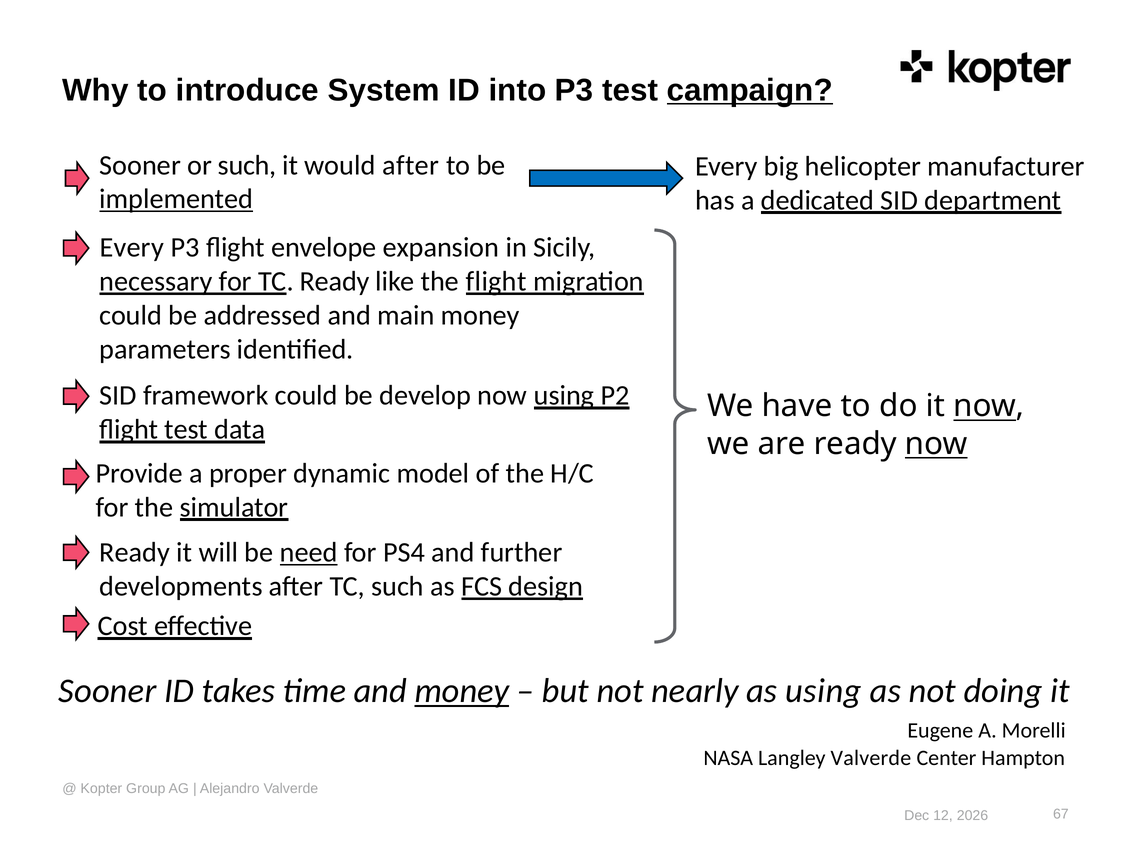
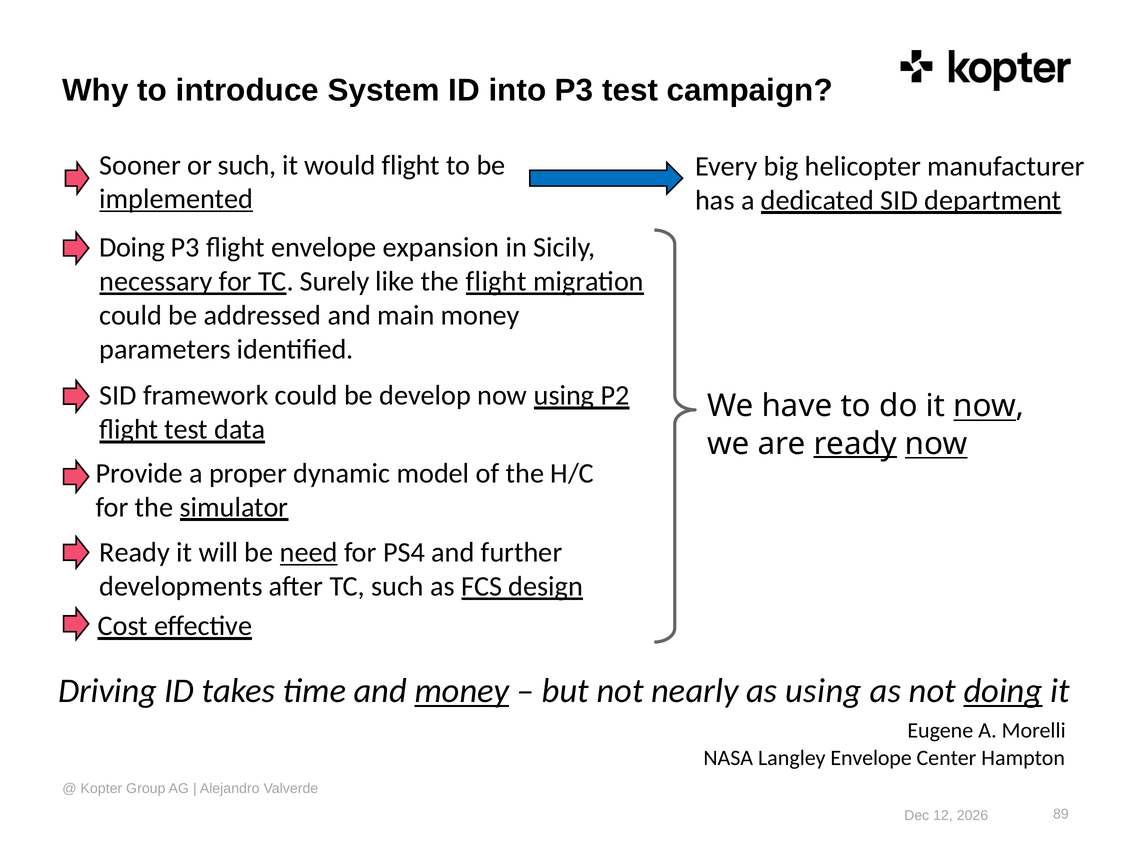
campaign underline: present -> none (750, 90)
would after: after -> flight (411, 165)
Every: Every -> Doing (132, 248)
TC Ready: Ready -> Surely (335, 281)
ready underline: none -> present (855, 444)
Sooner: Sooner -> Driving (108, 691)
doing underline: none -> present (1003, 691)
Langley Valverde: Valverde -> Envelope (871, 758)
67: 67 -> 89 (1061, 814)
